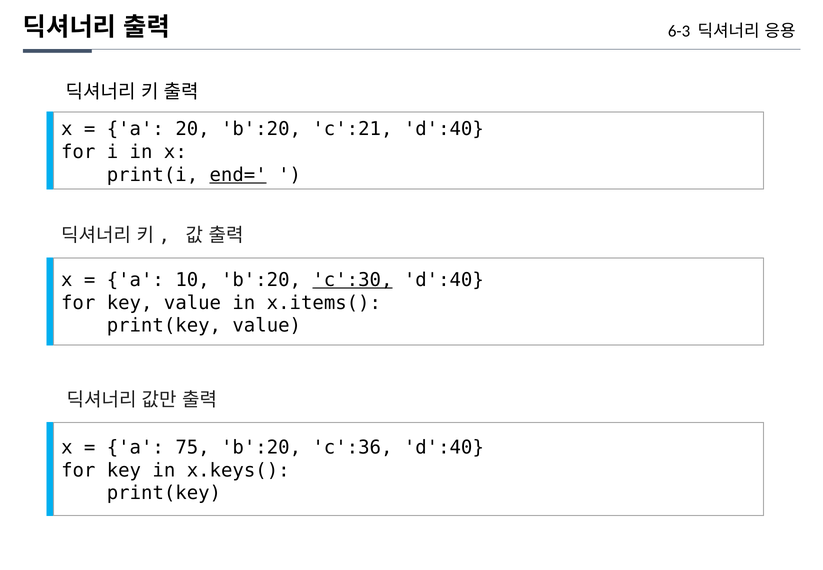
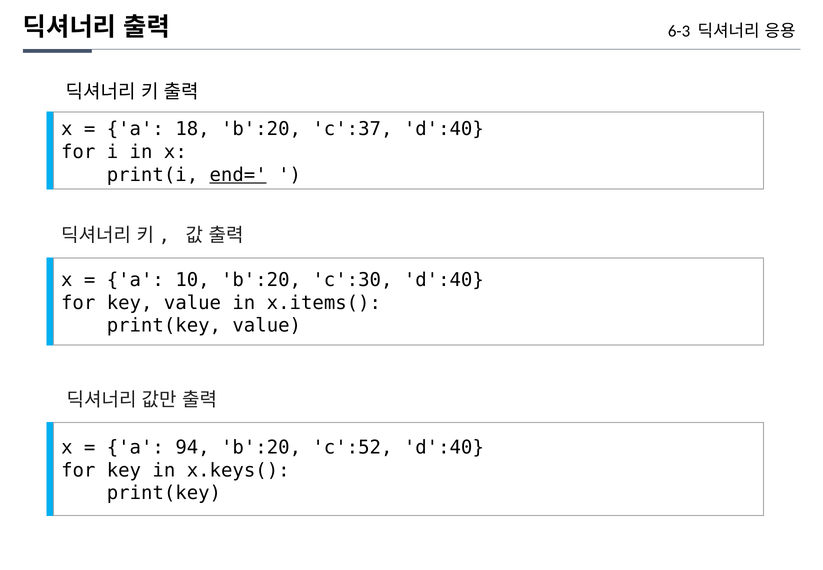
20: 20 -> 18 (193, 129)
c':21: c':21 -> c':37 (352, 129)
c':30 underline: present -> none (352, 280)
75: 75 -> 94 (193, 447)
c':36: c':36 -> c':52 (352, 447)
